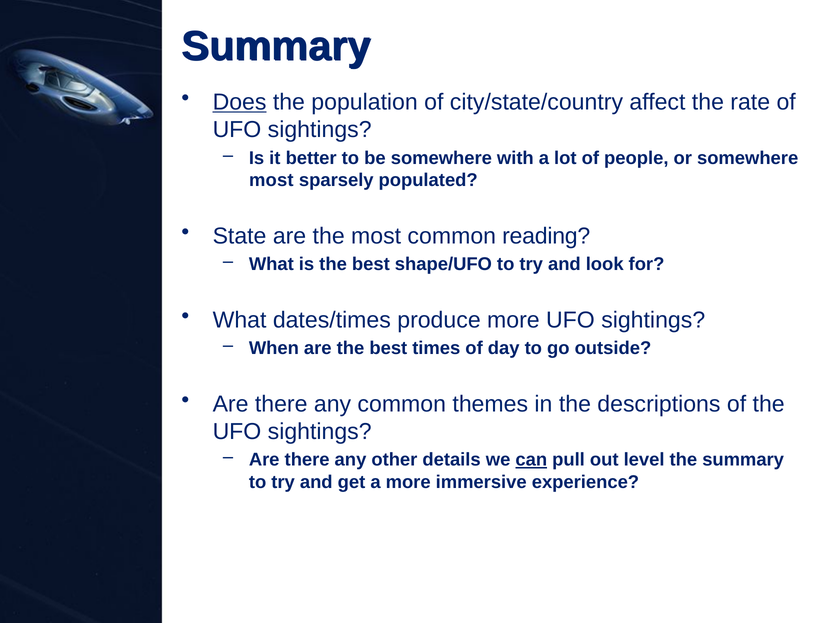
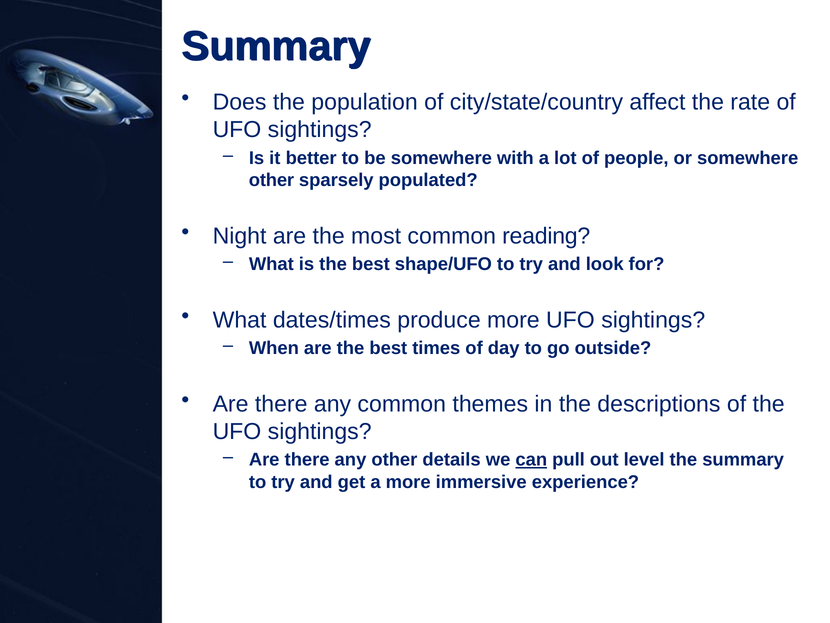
Does underline: present -> none (240, 102)
most: most -> other (272, 180)
State: State -> Night (240, 236)
